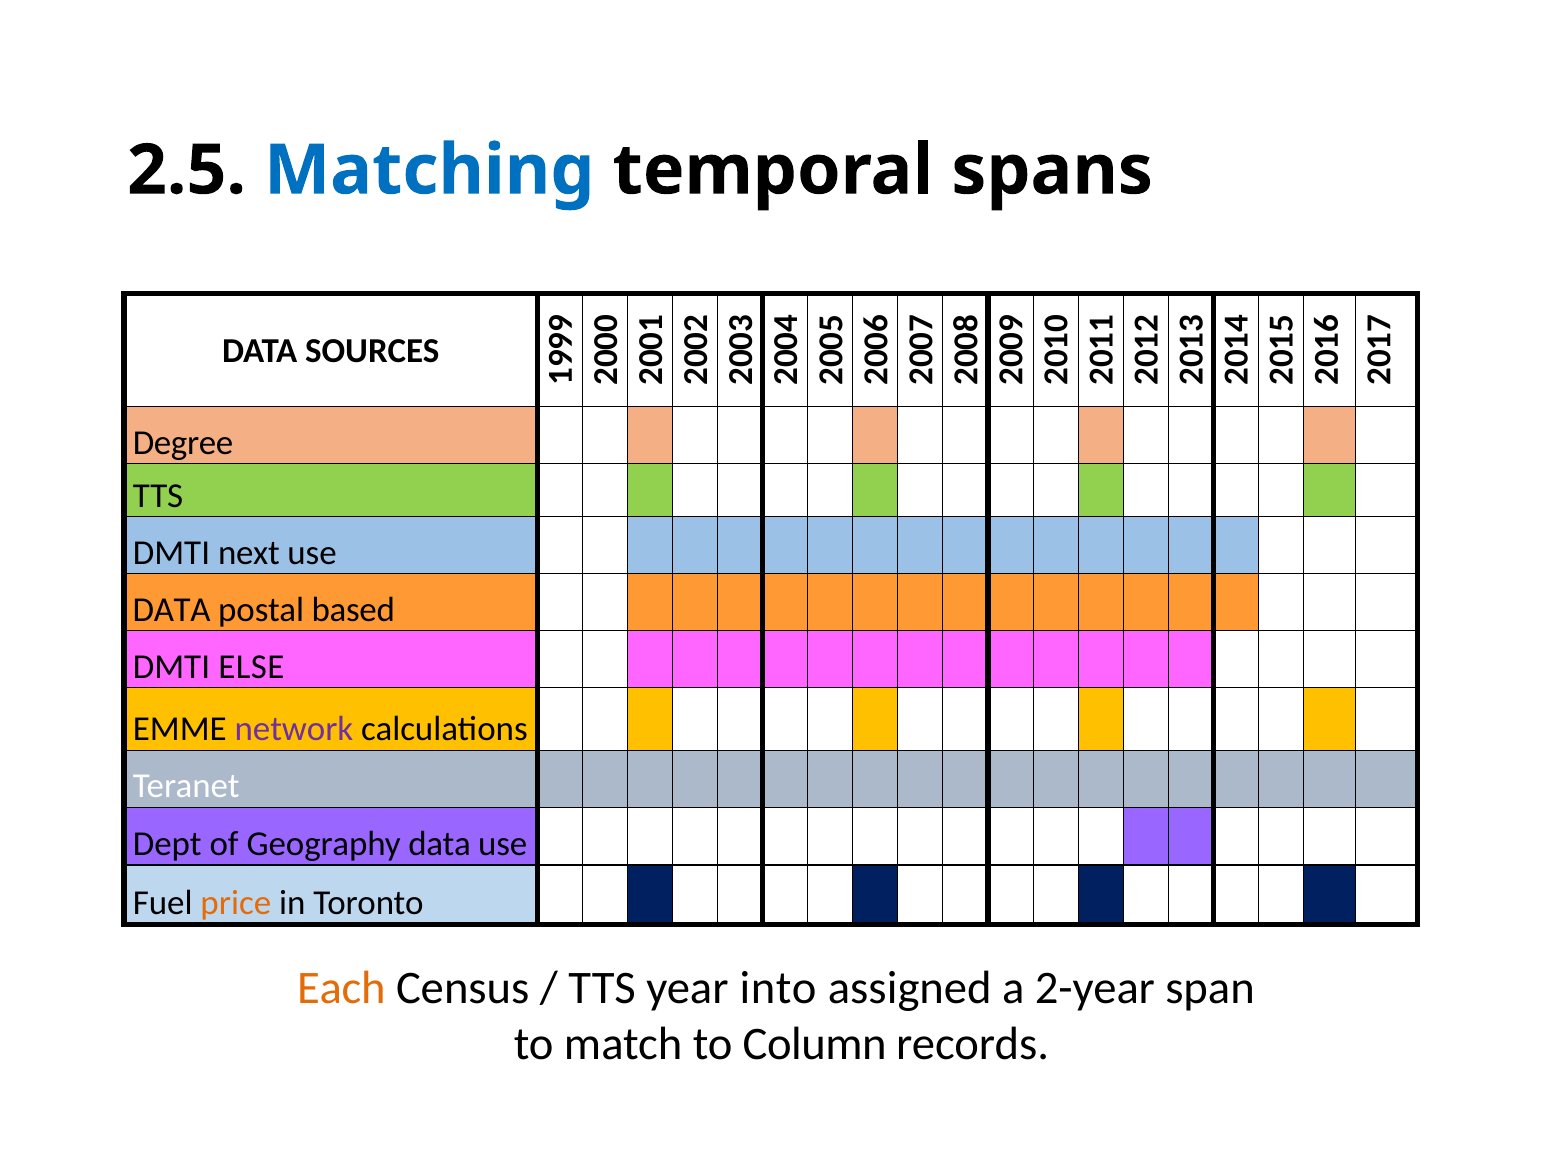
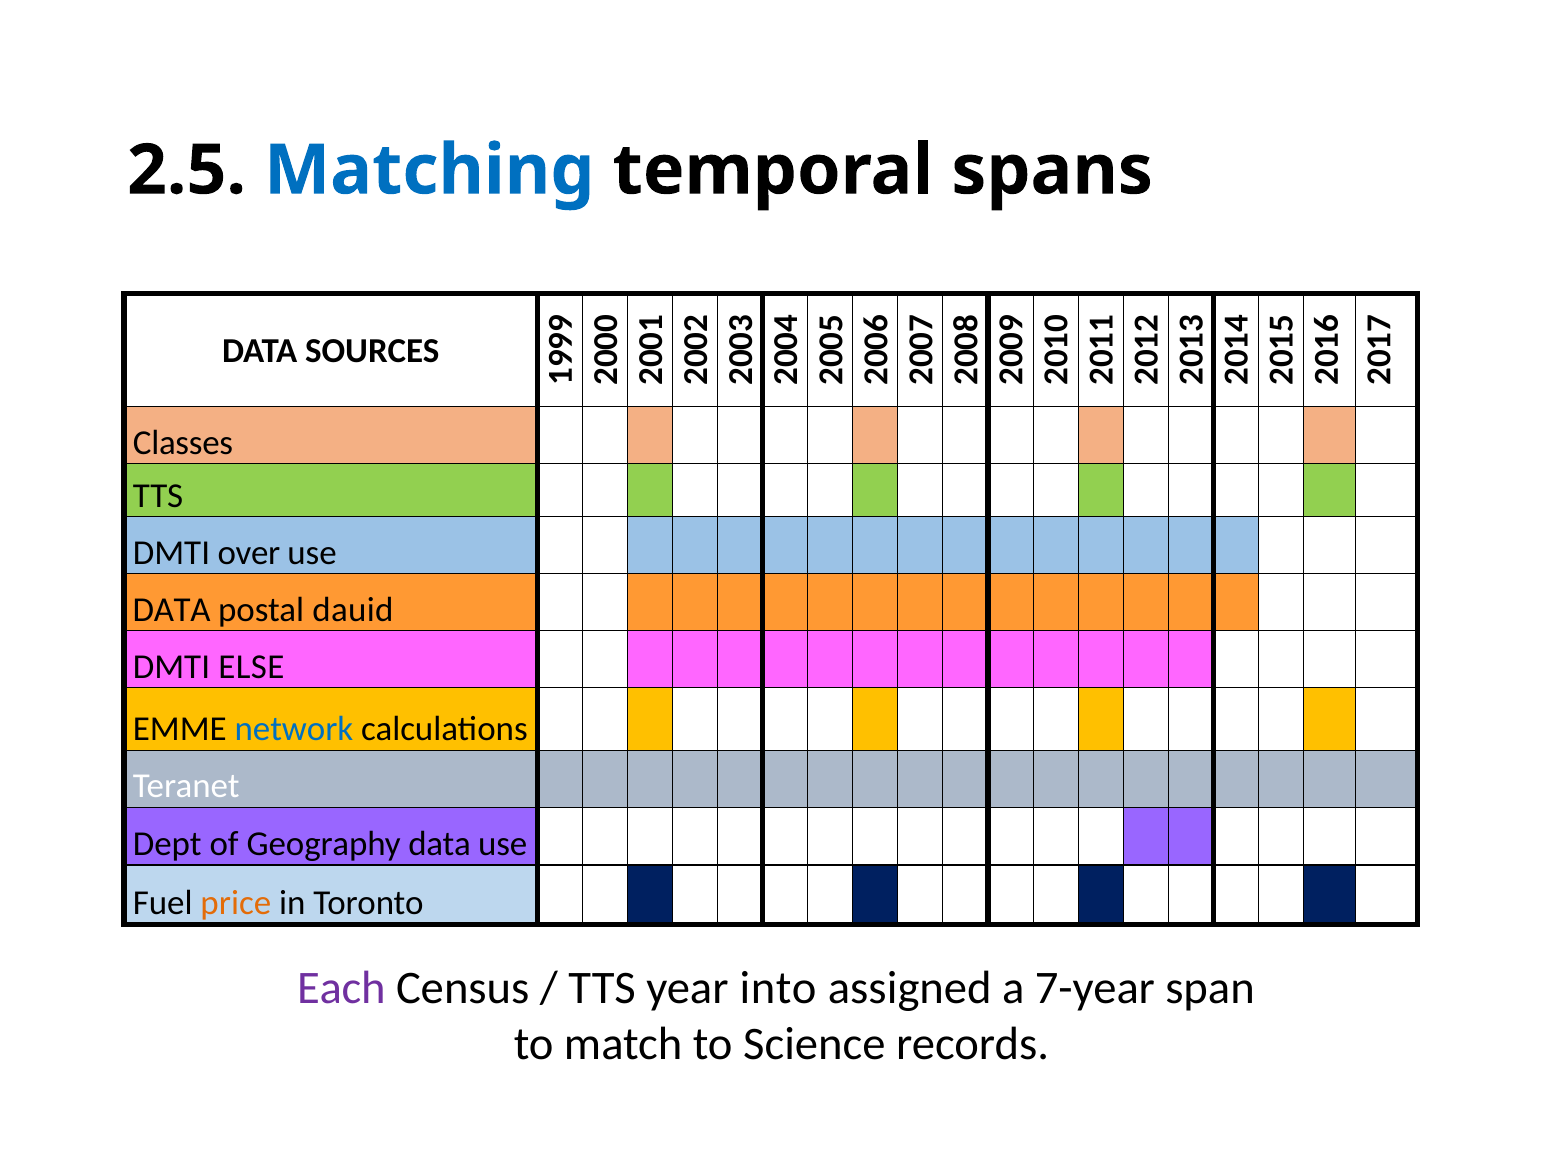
Degree: Degree -> Classes (183, 443)
next: next -> over (249, 553)
based: based -> dauid (353, 610)
network colour: purple -> blue (294, 730)
Each colour: orange -> purple (341, 989)
2-year: 2-year -> 7-year (1095, 989)
Column: Column -> Science (814, 1045)
